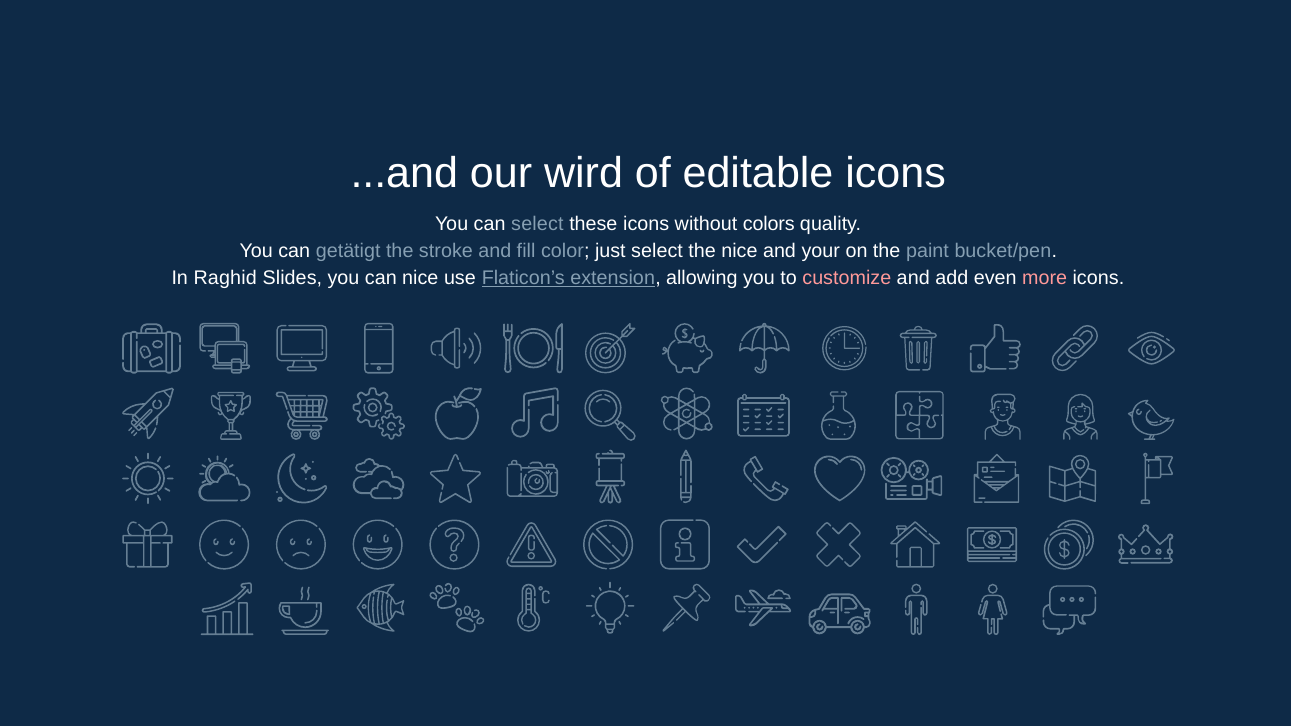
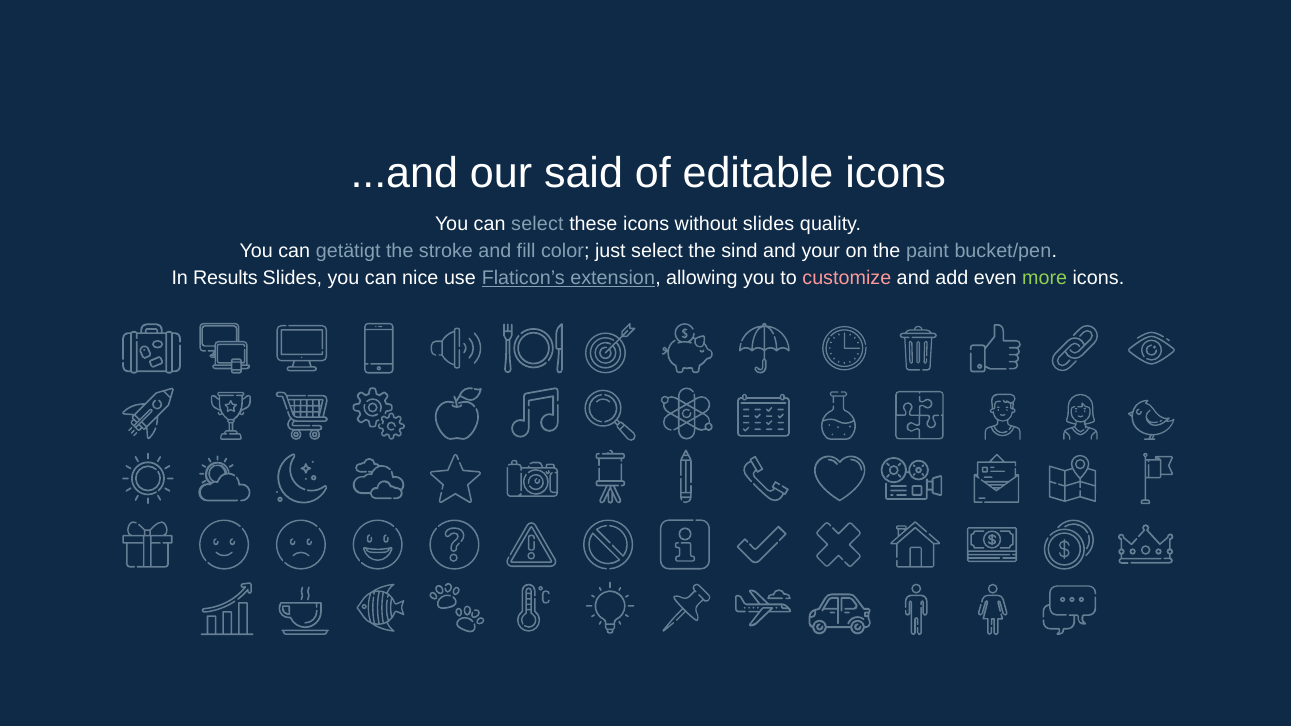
wird: wird -> said (583, 174)
without colors: colors -> slides (769, 224)
the nice: nice -> sind (739, 251)
Raghid: Raghid -> Results (225, 278)
more colour: pink -> light green (1045, 278)
